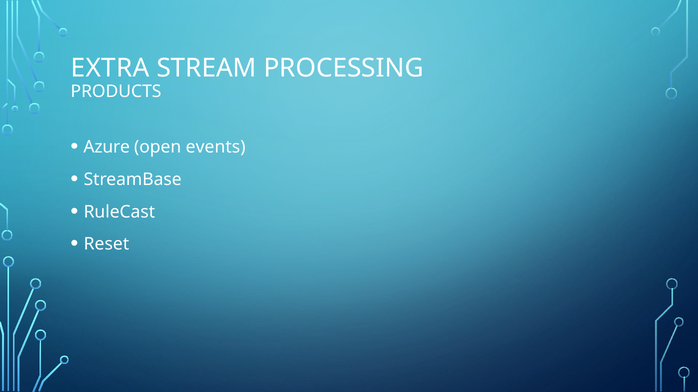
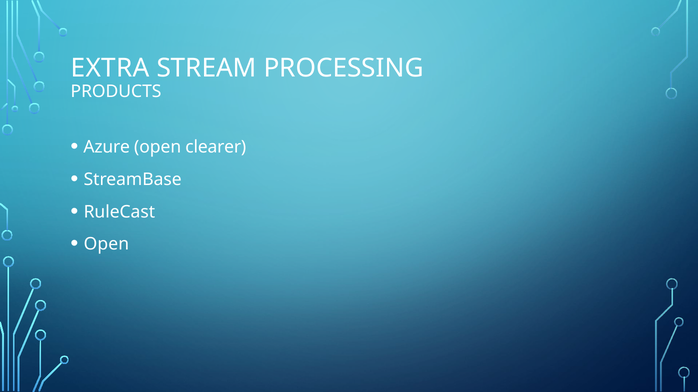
events: events -> clearer (216, 147)
Reset: Reset -> Open (106, 244)
